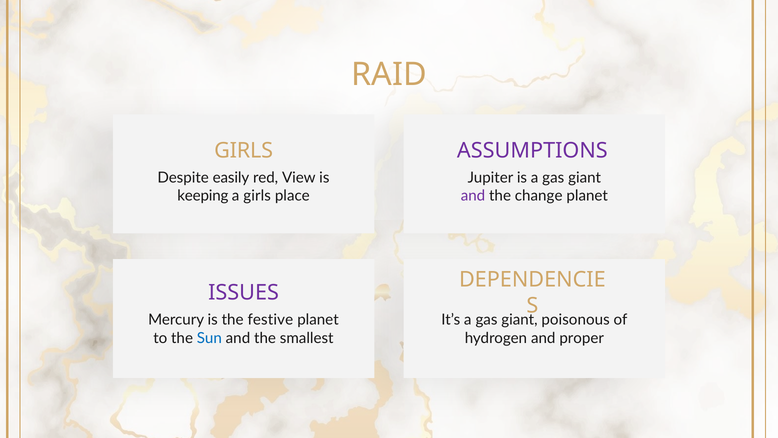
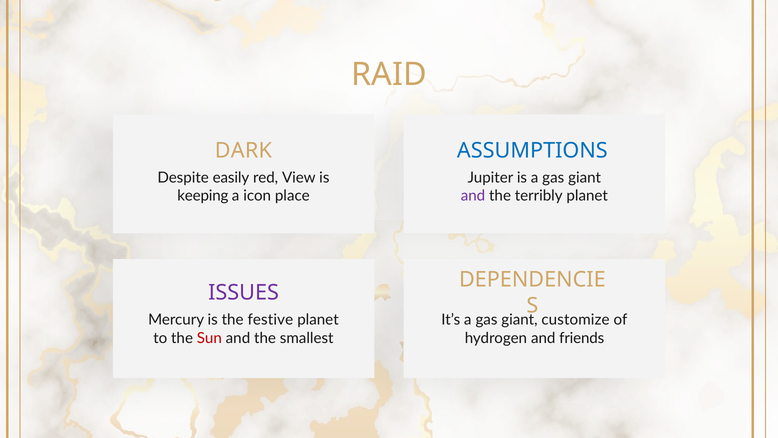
GIRLS: GIRLS -> DARK (243, 151)
ASSUMPTIONS colour: purple -> blue (532, 151)
a girls: girls -> icon (257, 196)
change: change -> terribly (539, 196)
poisonous: poisonous -> customize (575, 320)
Sun colour: blue -> red (209, 338)
proper: proper -> friends (582, 338)
